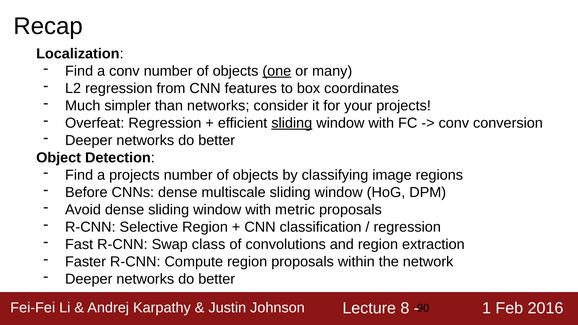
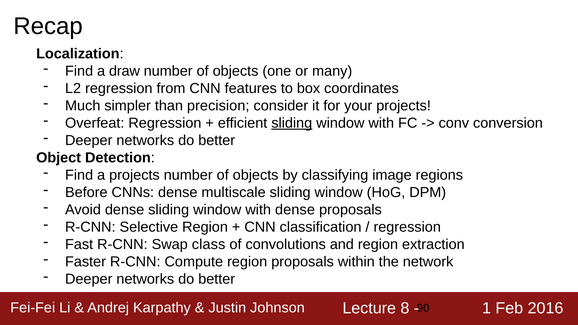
a conv: conv -> draw (124, 71)
one underline: present -> none (277, 71)
than networks: networks -> precision (218, 106)
with metric: metric -> dense (295, 210)
